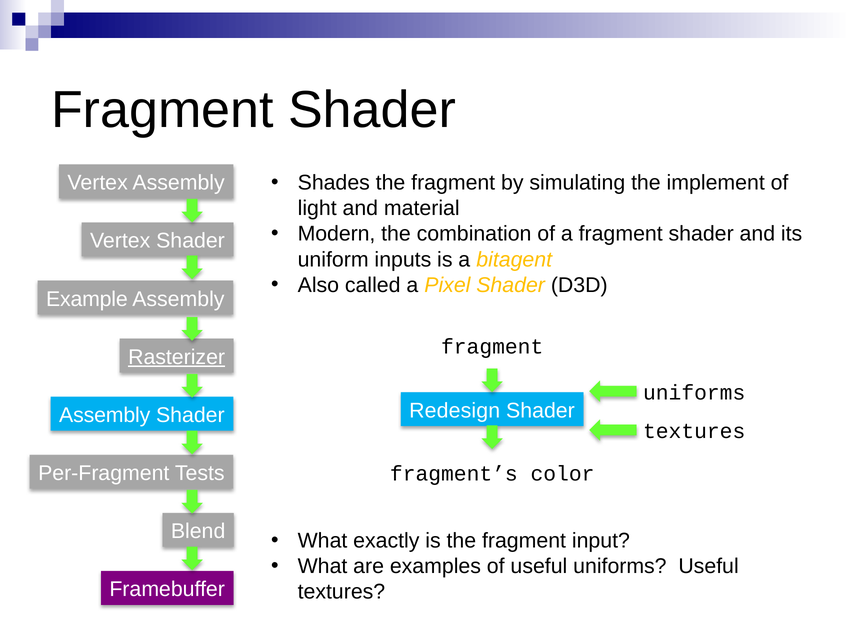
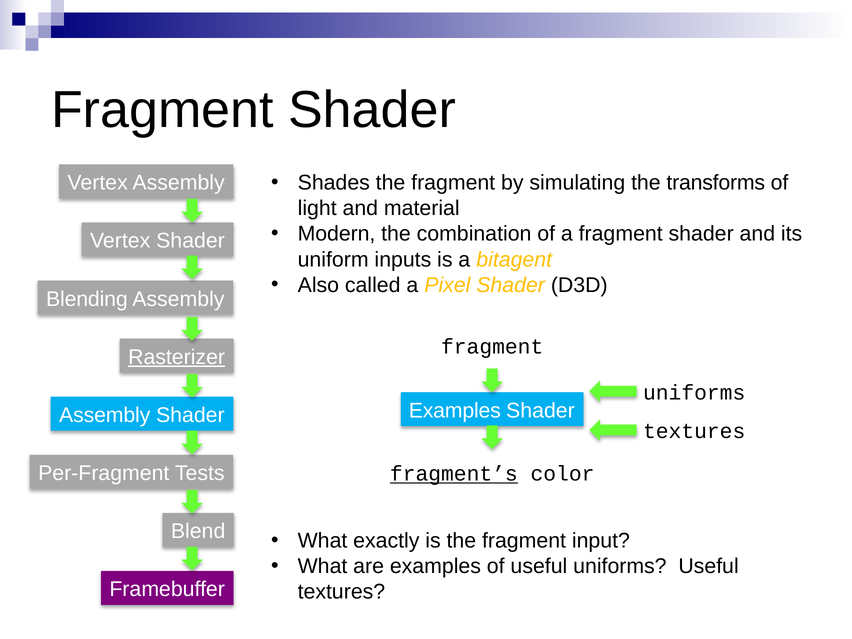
implement: implement -> transforms (716, 183)
Example: Example -> Blending (87, 299)
Redesign: Redesign -> Examples (455, 411)
fragment’s underline: none -> present (454, 474)
